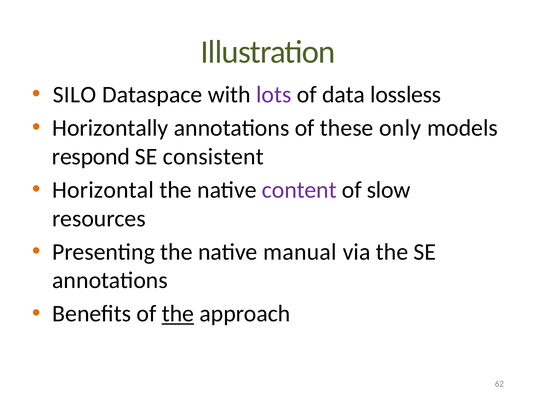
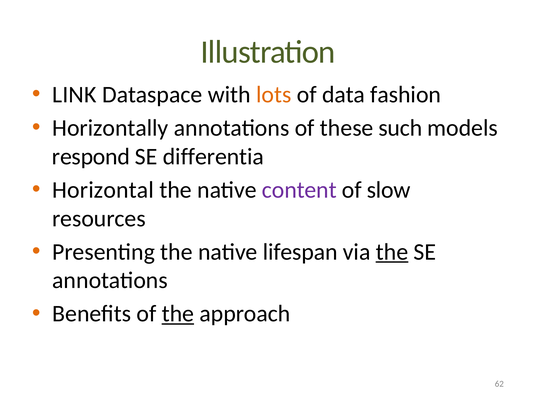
SILO: SILO -> LINK (74, 95)
lots colour: purple -> orange (274, 95)
lossless: lossless -> fashion (406, 95)
only: only -> such (400, 128)
consistent: consistent -> differentia (213, 157)
manual: manual -> lifespan (300, 252)
the underline: none -> present (392, 252)
